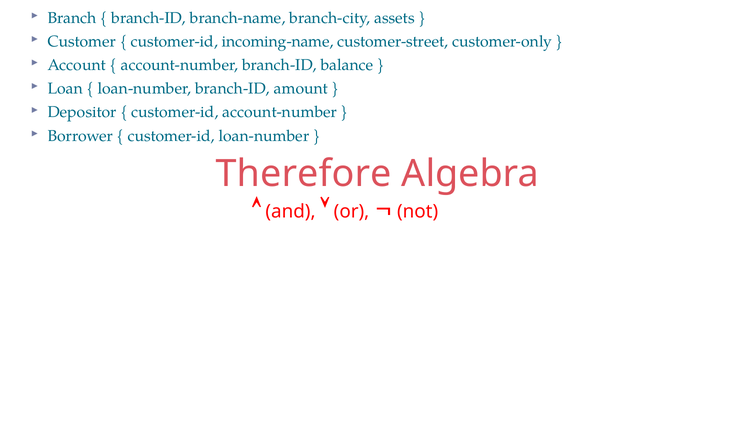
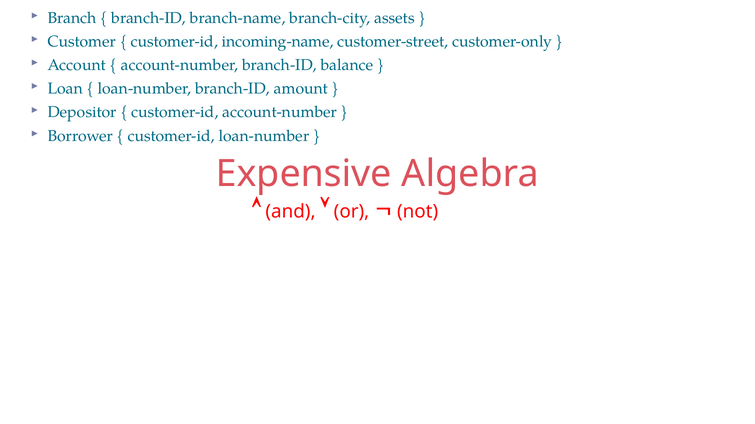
Therefore: Therefore -> Expensive (304, 174)
